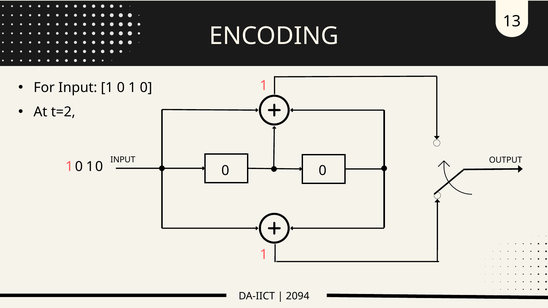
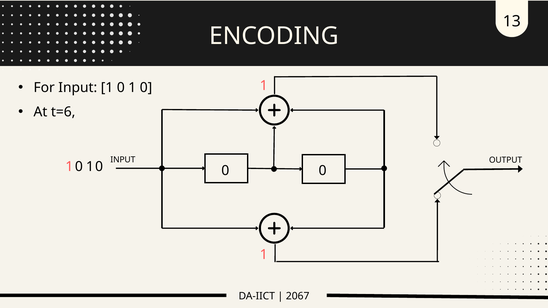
t=2: t=2 -> t=6 (63, 112)
2094: 2094 -> 2067 (298, 296)
